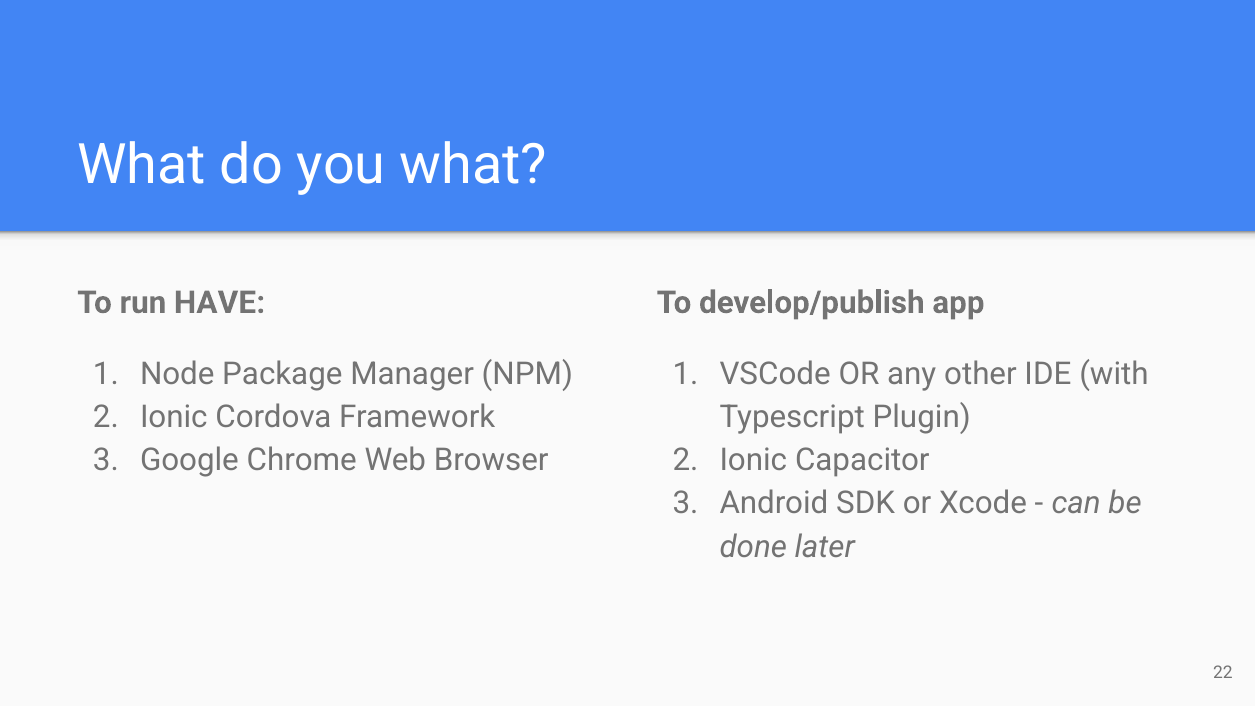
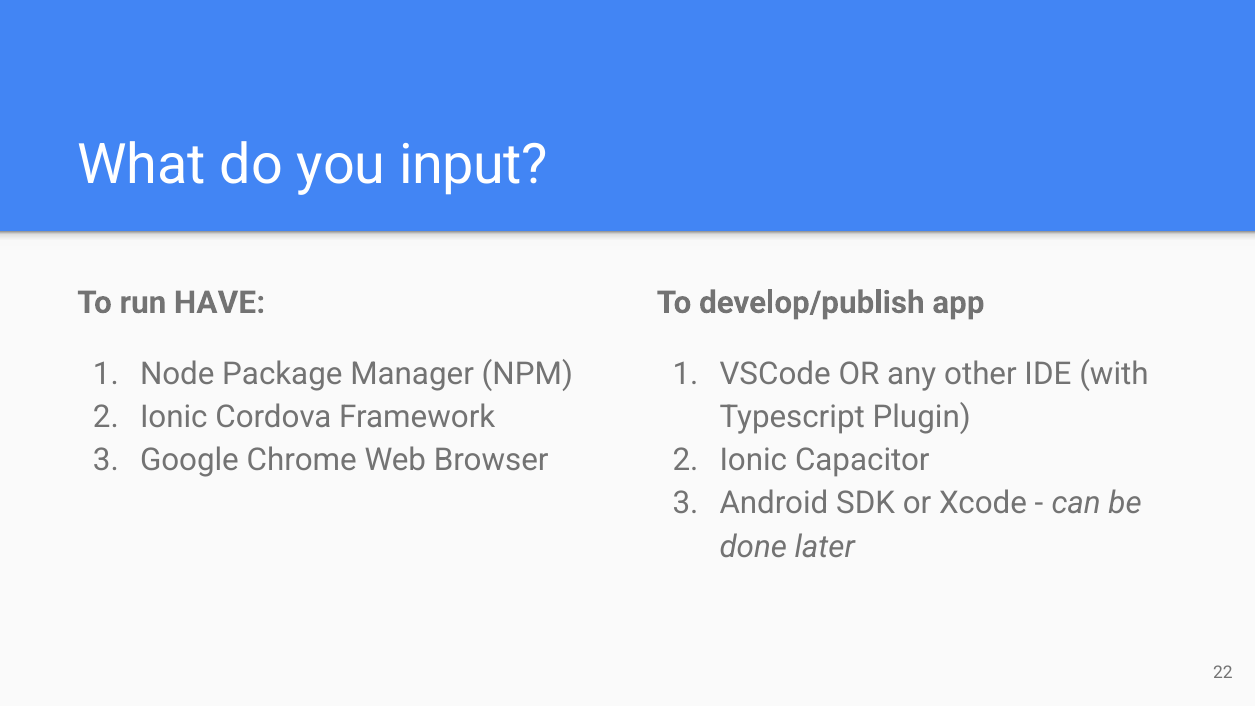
you what: what -> input (474, 165)
